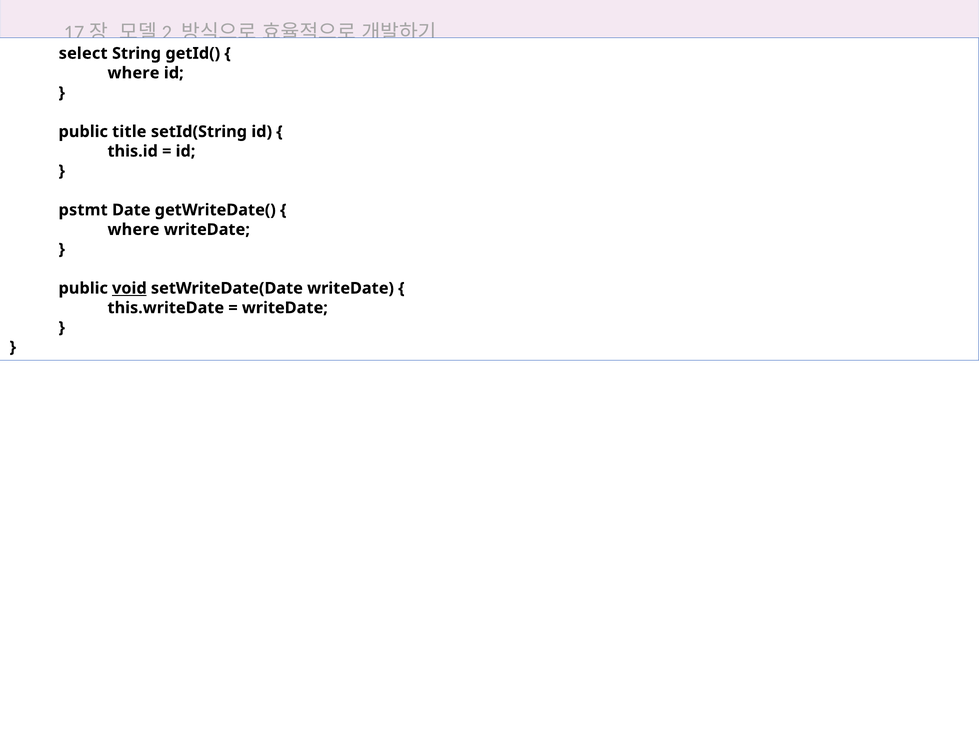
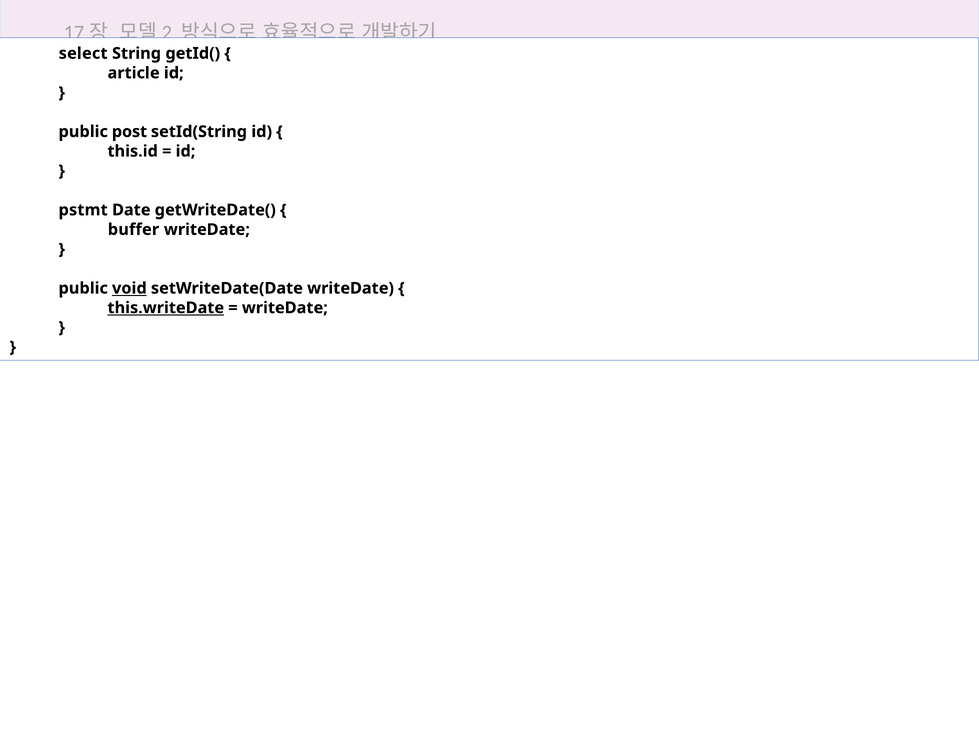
where: where -> article (134, 73)
title: title -> post (129, 132)
where: where -> buffer (133, 230)
this.writeDate underline: none -> present (166, 308)
